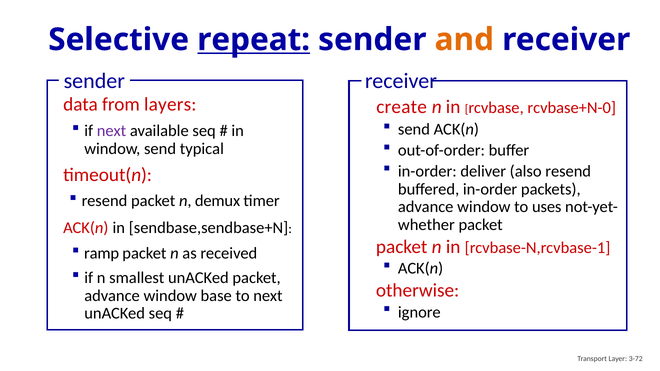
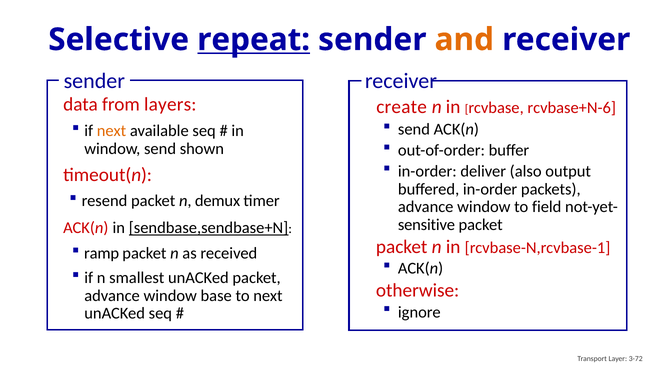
rcvbase+N-0: rcvbase+N-0 -> rcvbase+N-6 (572, 108)
next colour: purple -> orange (112, 131)
typical: typical -> shown (202, 149)
also resend: resend -> output (568, 171)
uses: uses -> field (547, 207)
whether: whether -> sensitive (426, 225)
sendbase,sendbase+N underline: none -> present (209, 228)
